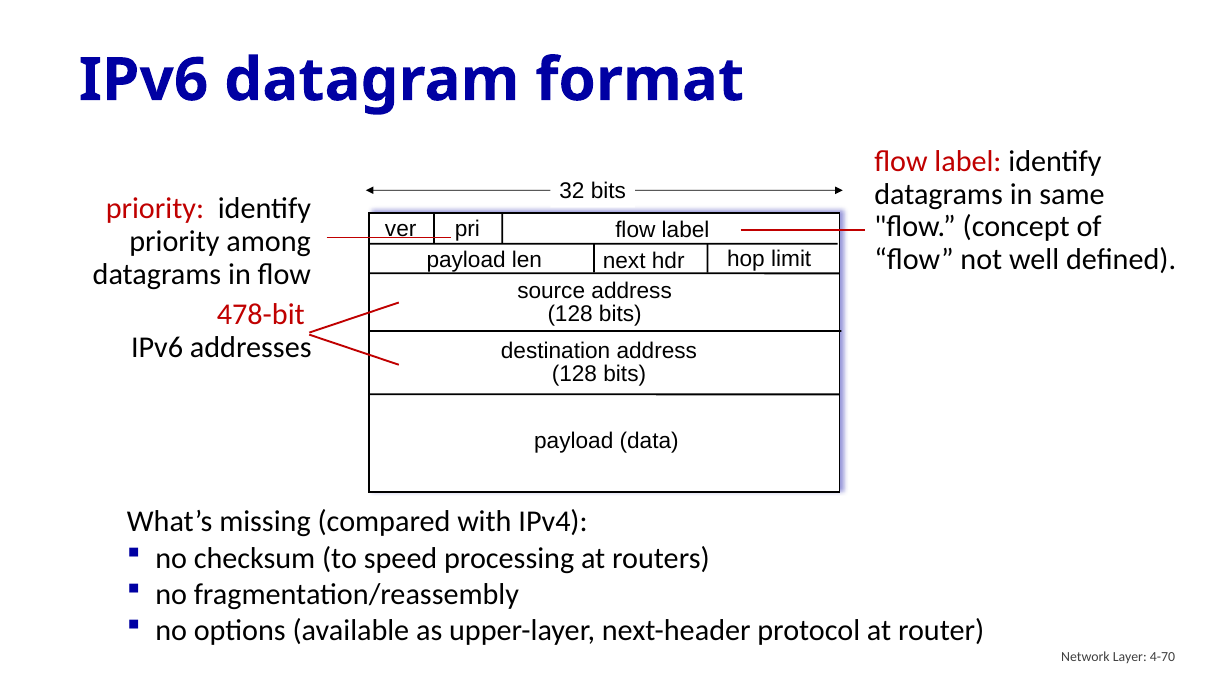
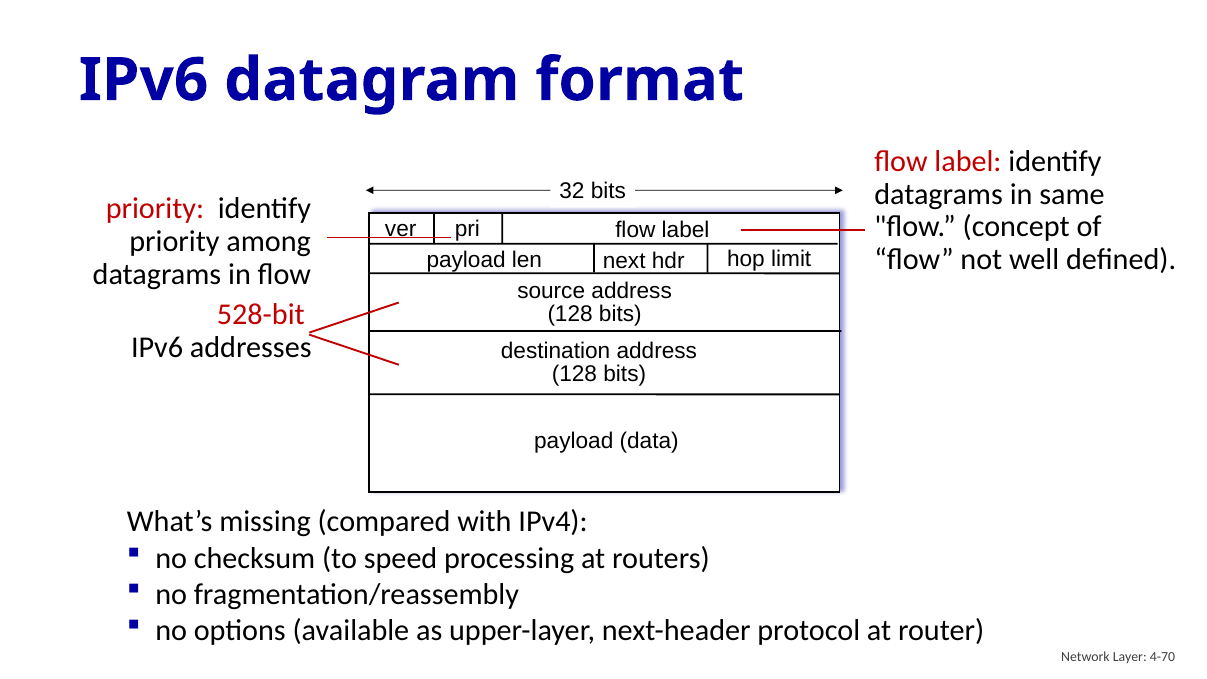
478-bit: 478-bit -> 528-bit (261, 315)
